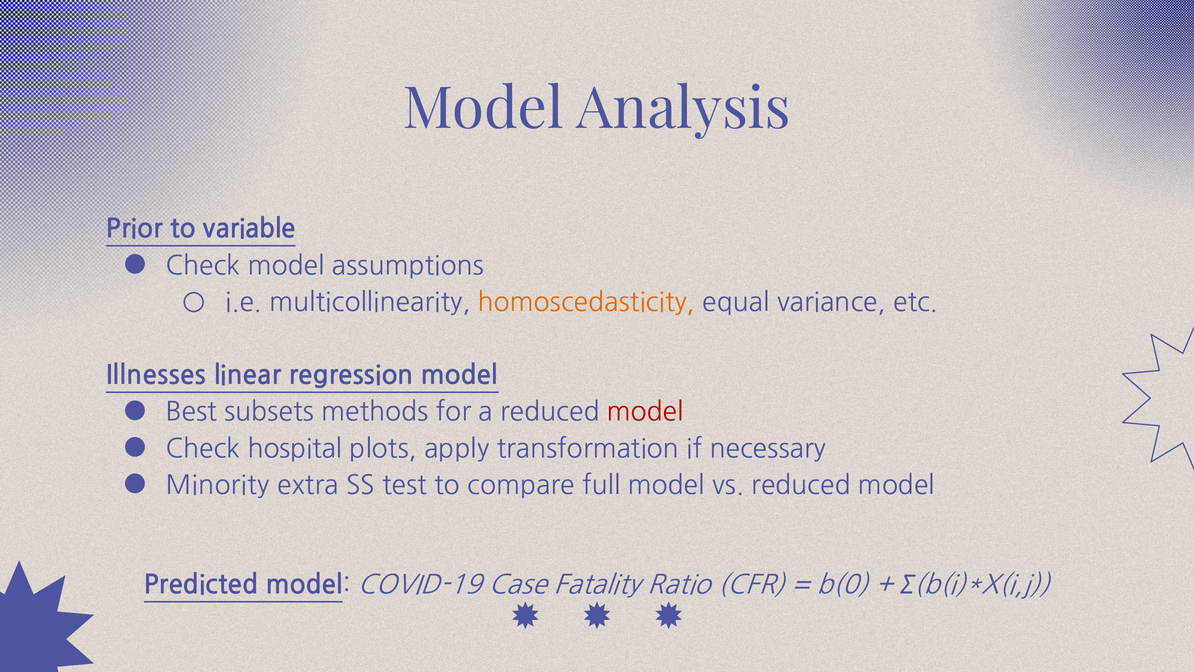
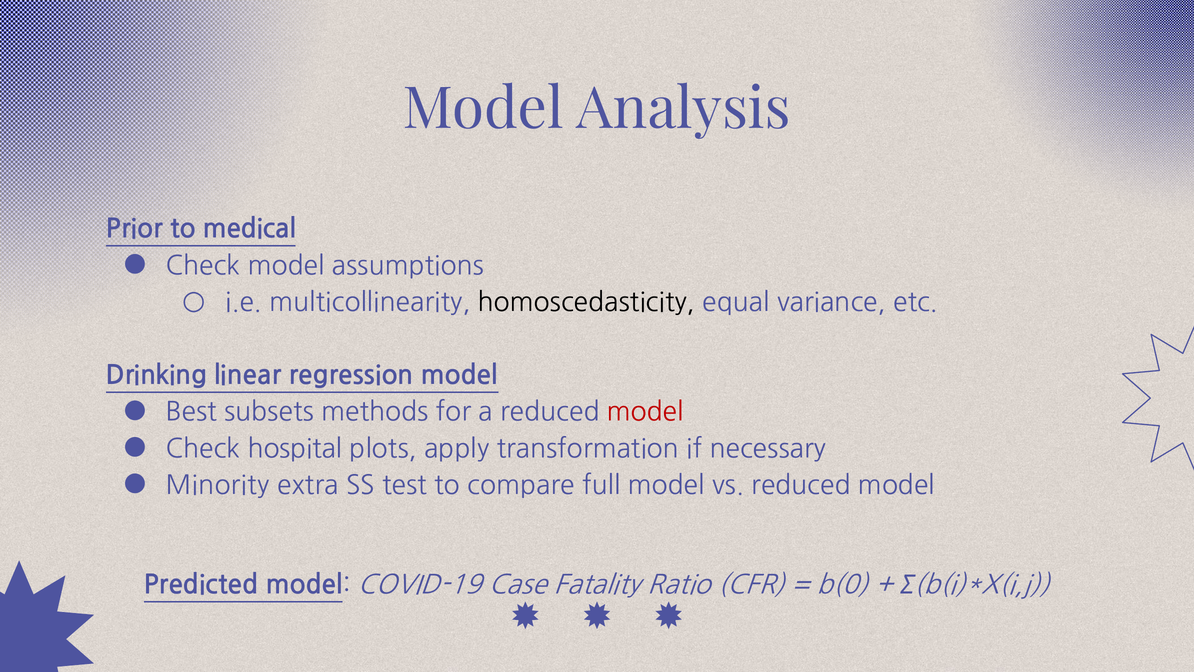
variable: variable -> medical (249, 229)
homoscedasticity colour: orange -> black (586, 302)
Illnesses: Illnesses -> Drinking (156, 375)
